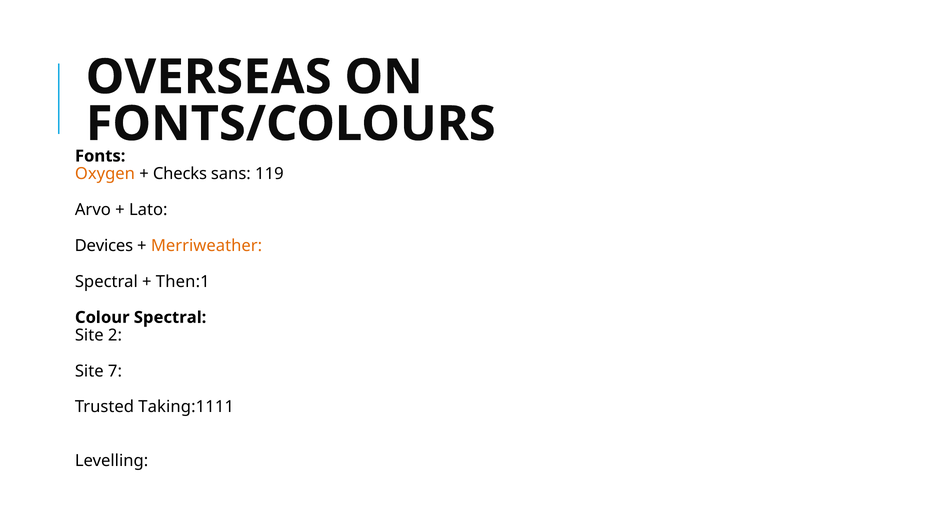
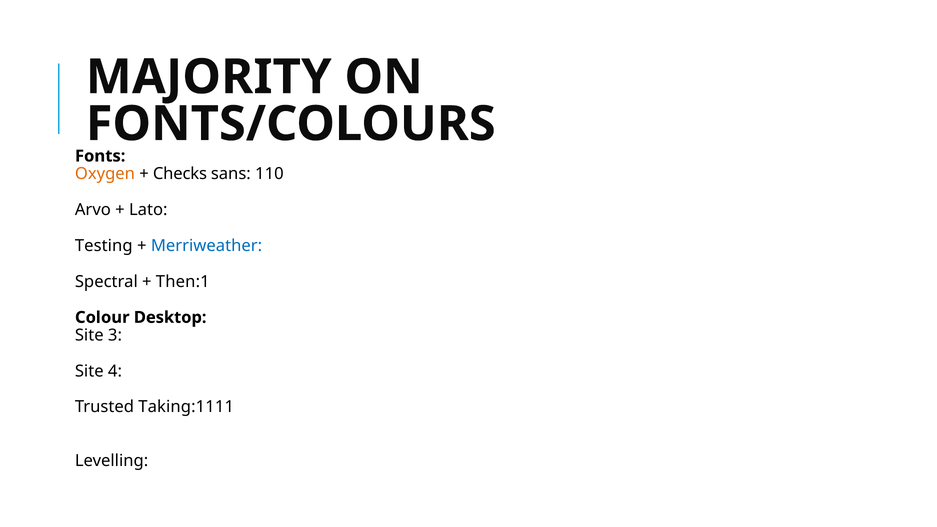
OVERSEAS: OVERSEAS -> MAJORITY (209, 77)
119: 119 -> 110 (269, 174)
Devices: Devices -> Testing (104, 246)
Merriweather colour: orange -> blue (207, 246)
Colour Spectral: Spectral -> Desktop (170, 317)
2: 2 -> 3 (115, 335)
7: 7 -> 4 (115, 371)
